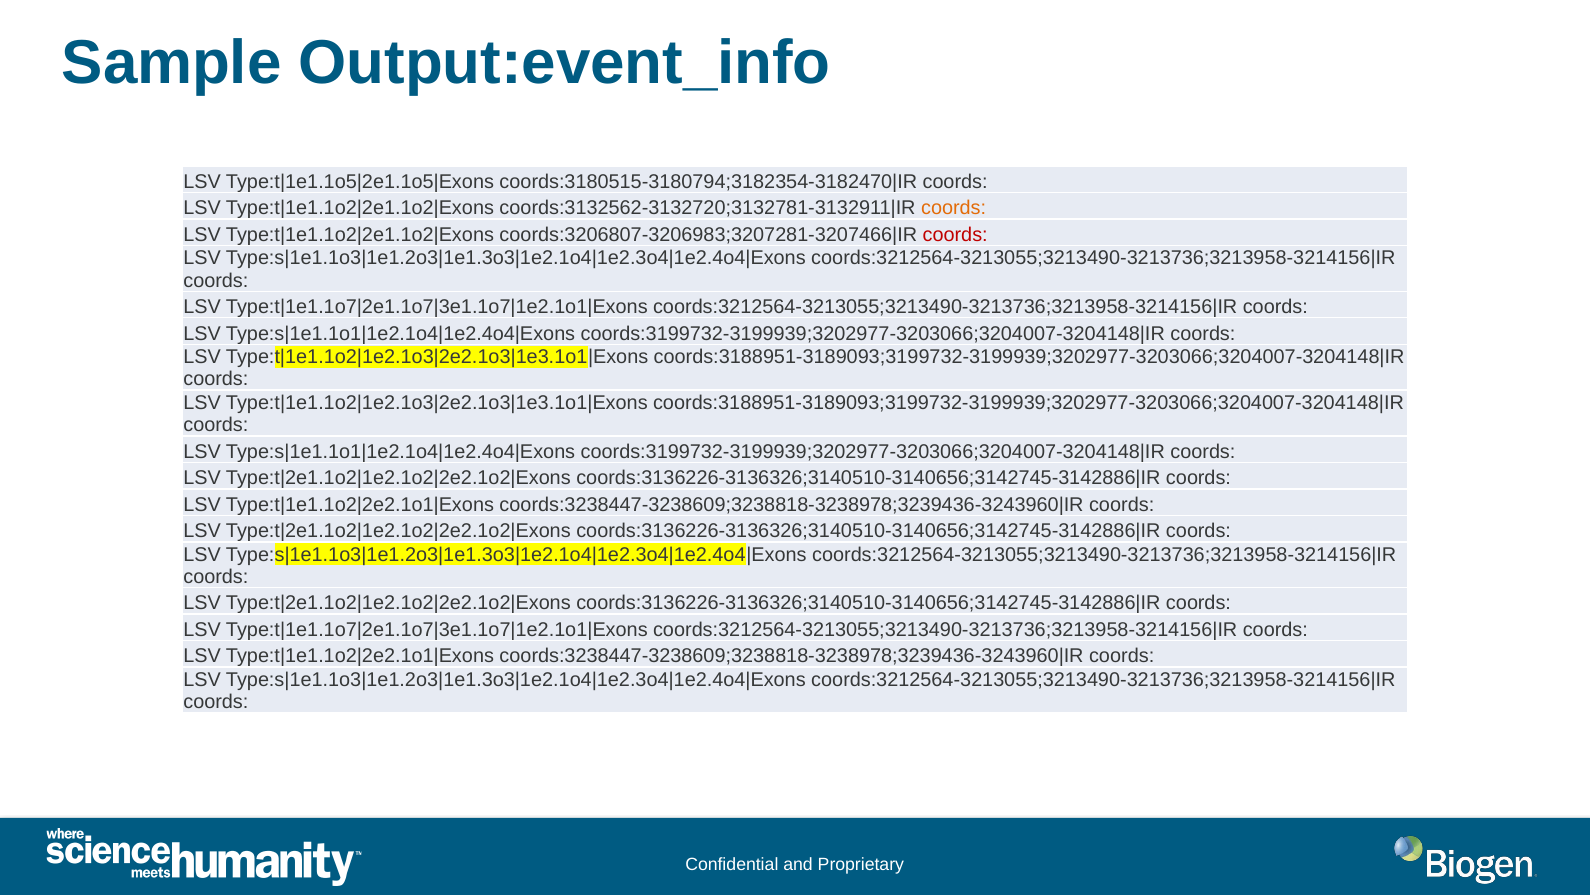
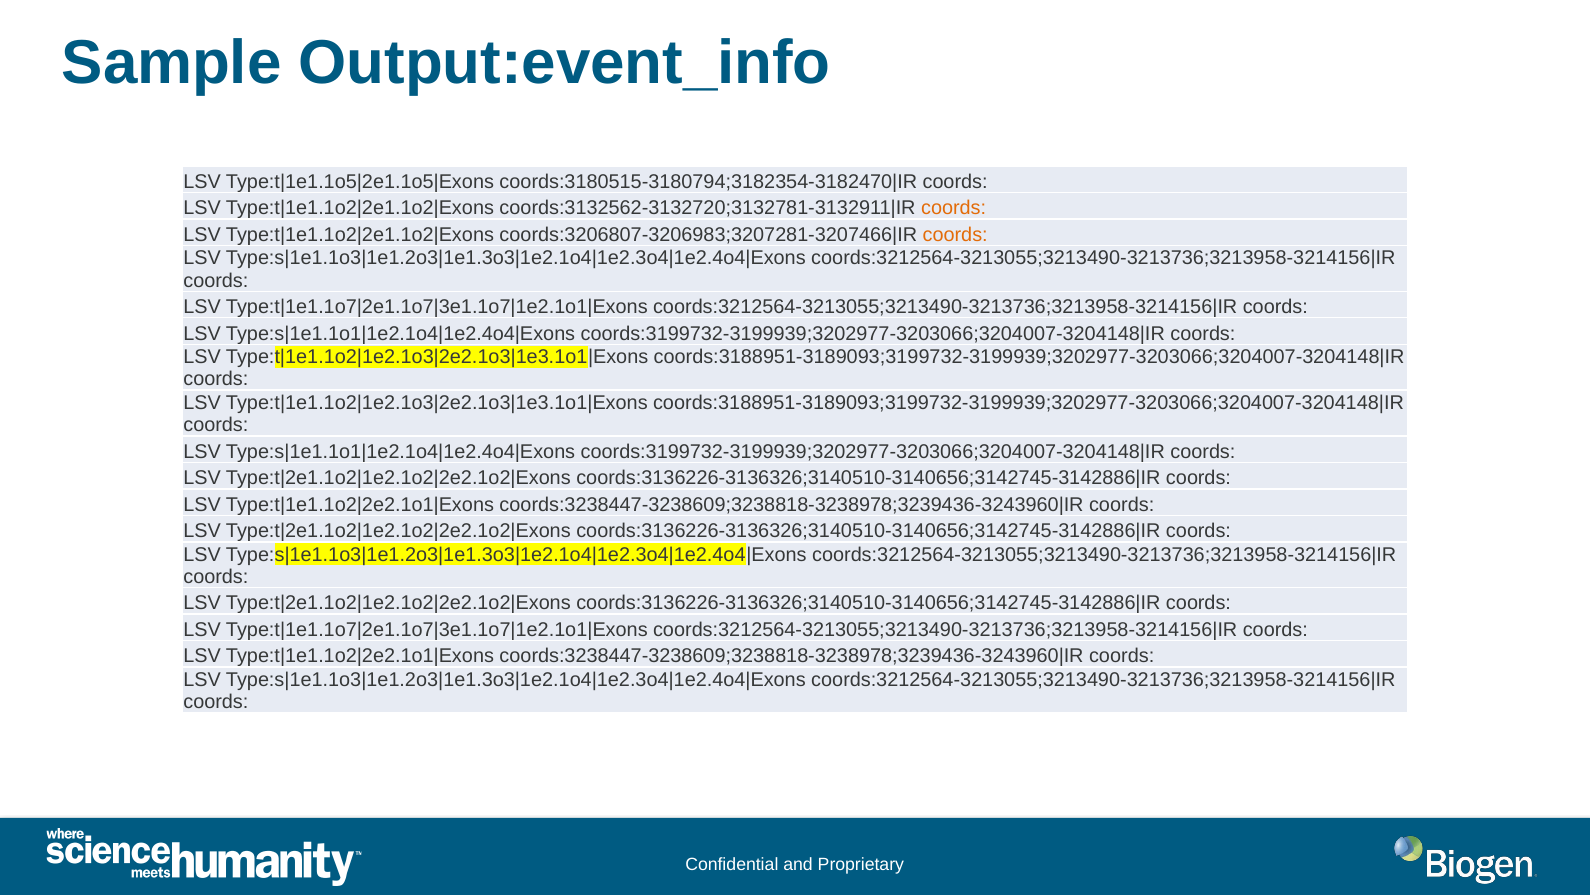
coords colour: red -> orange (955, 235)
